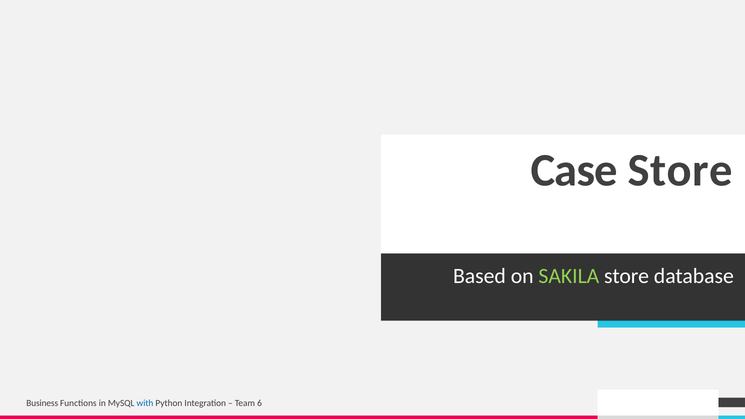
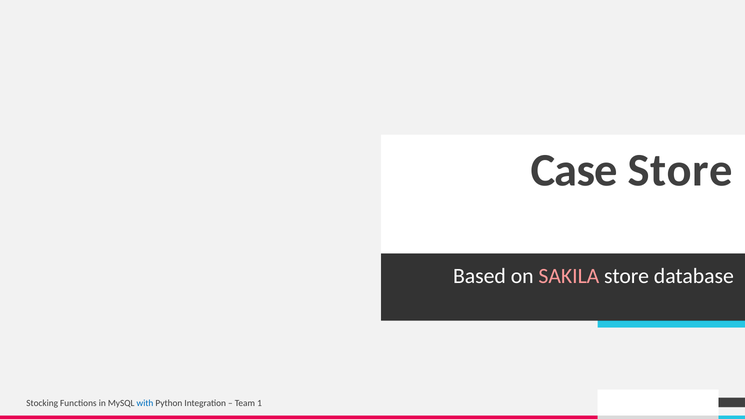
SAKILA colour: light green -> pink (569, 276)
Business: Business -> Stocking (42, 403)
6: 6 -> 1 (259, 403)
